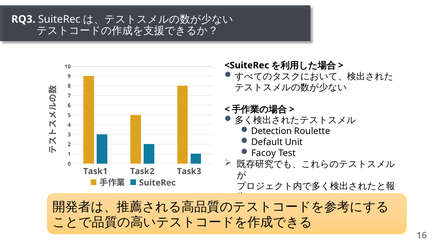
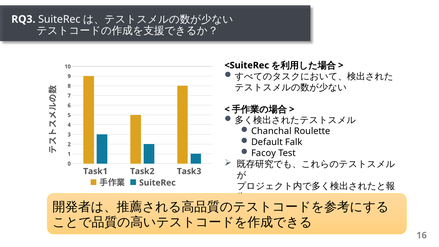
Detection: Detection -> Chanchal (271, 131)
Unit: Unit -> Falk (294, 142)
